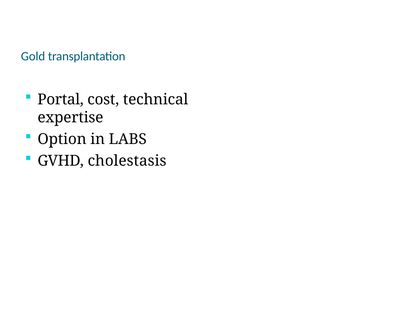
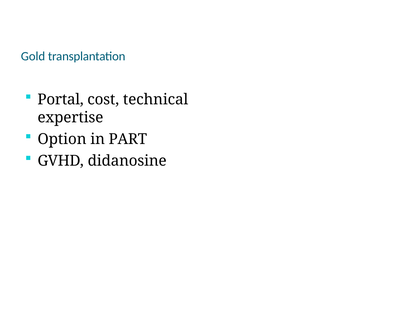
LABS: LABS -> PART (128, 139)
cholestasis: cholestasis -> didanosine (127, 161)
